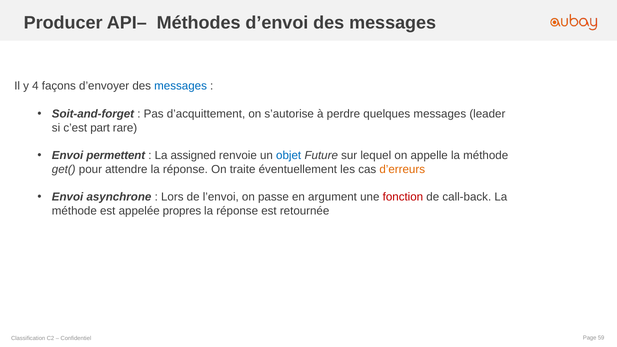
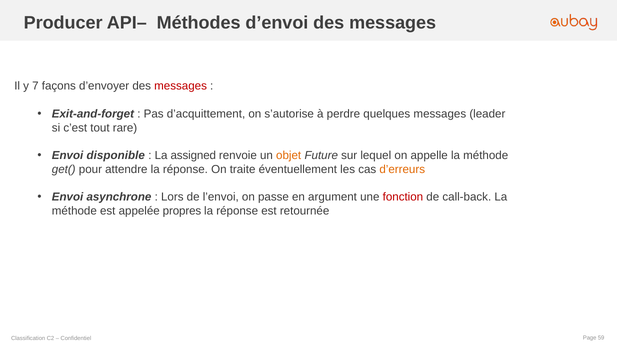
4: 4 -> 7 (35, 86)
messages colour: blue -> red (181, 86)
Soit-and-forget: Soit-and-forget -> Exit-and-forget (93, 114)
part: part -> tout (100, 128)
permettent: permettent -> disponible (116, 155)
objet colour: blue -> orange (289, 155)
